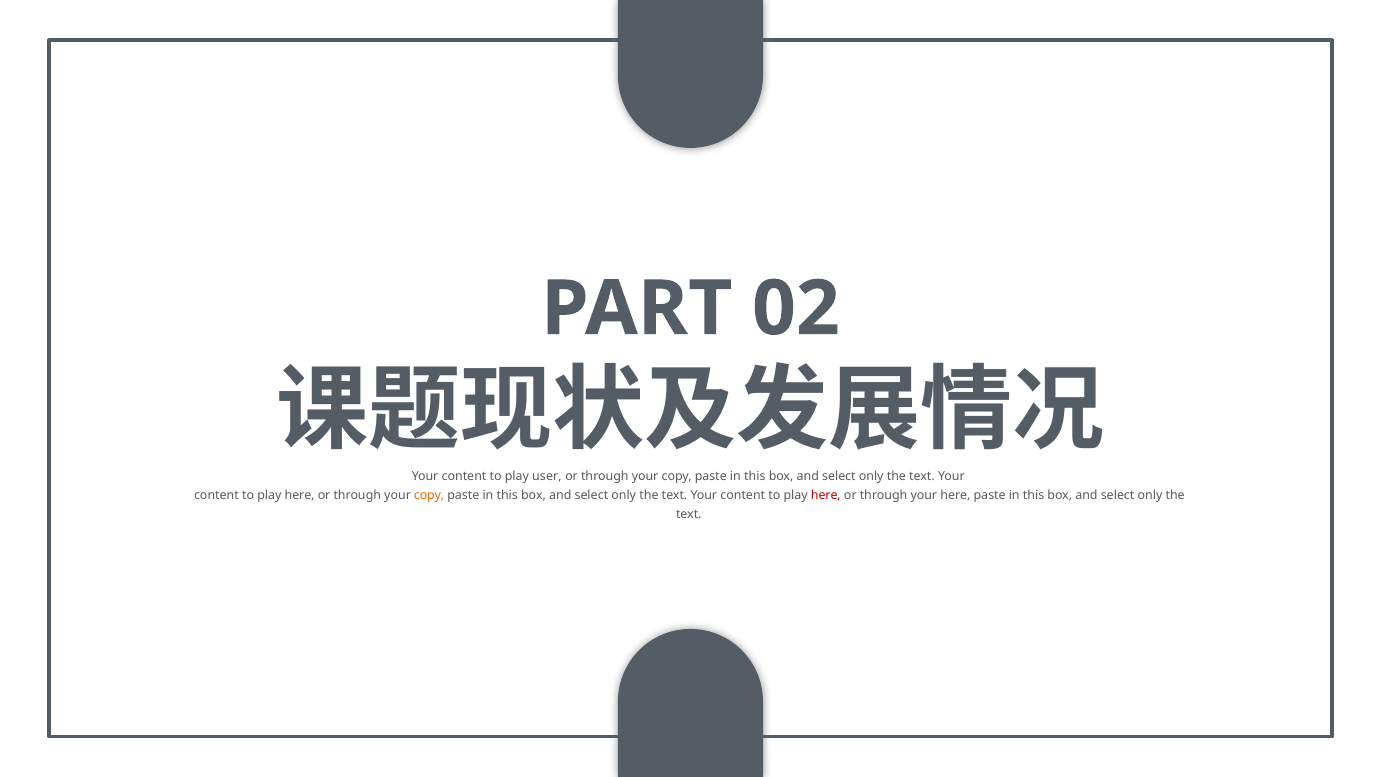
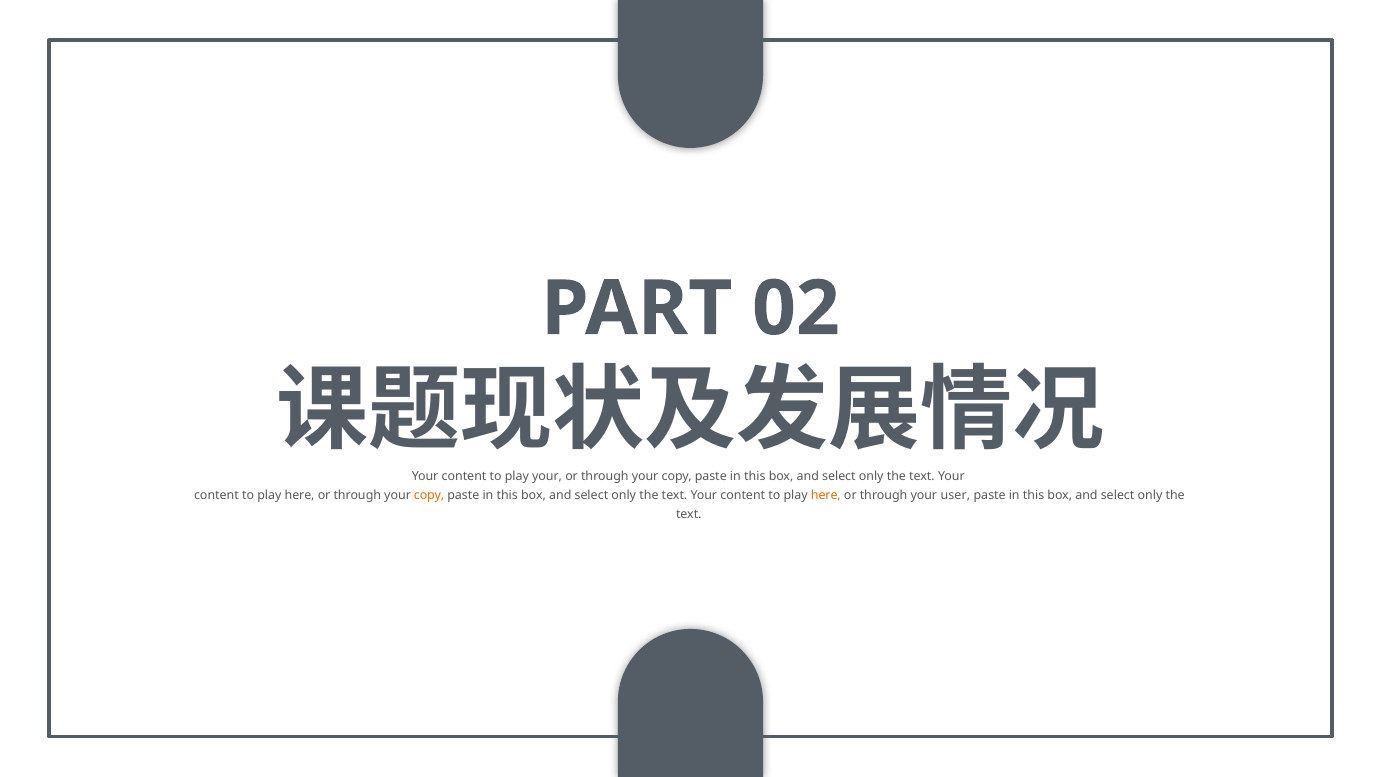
play user: user -> your (547, 476)
here colour: red -> orange (826, 495)
your here: here -> user (955, 495)
